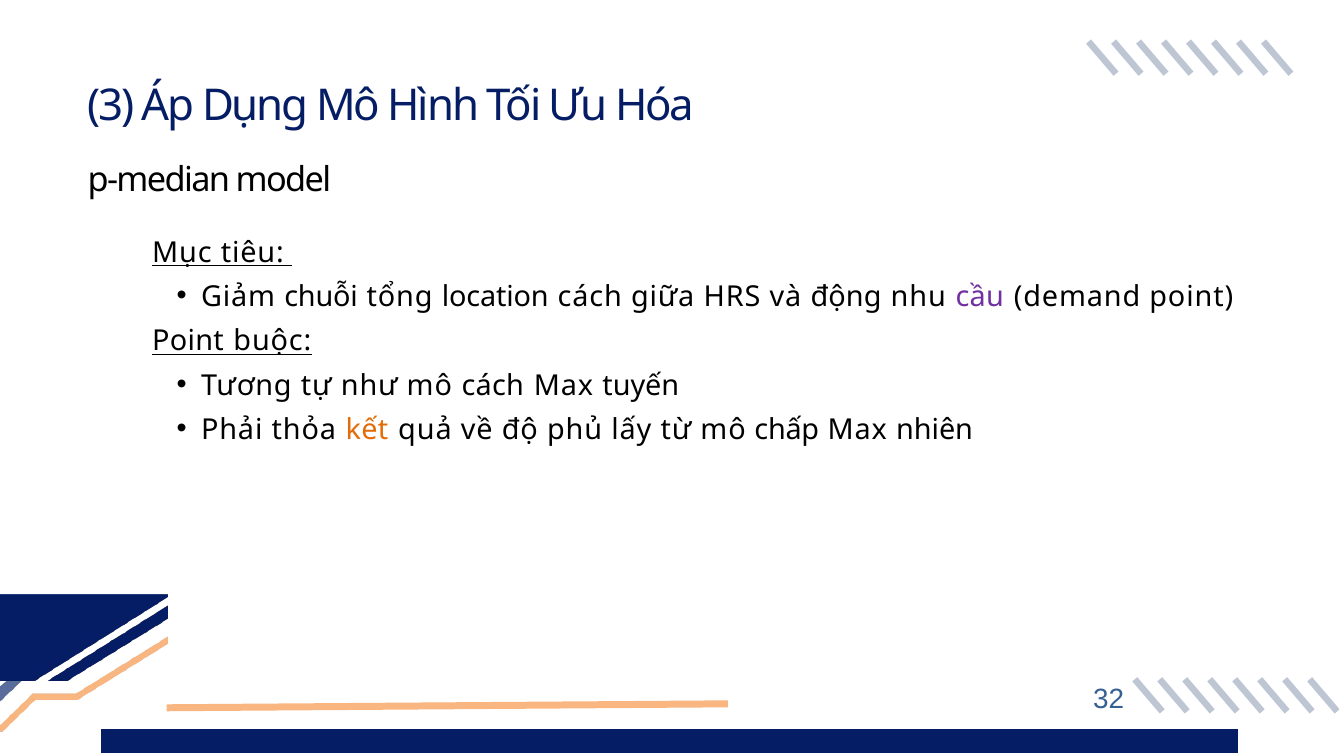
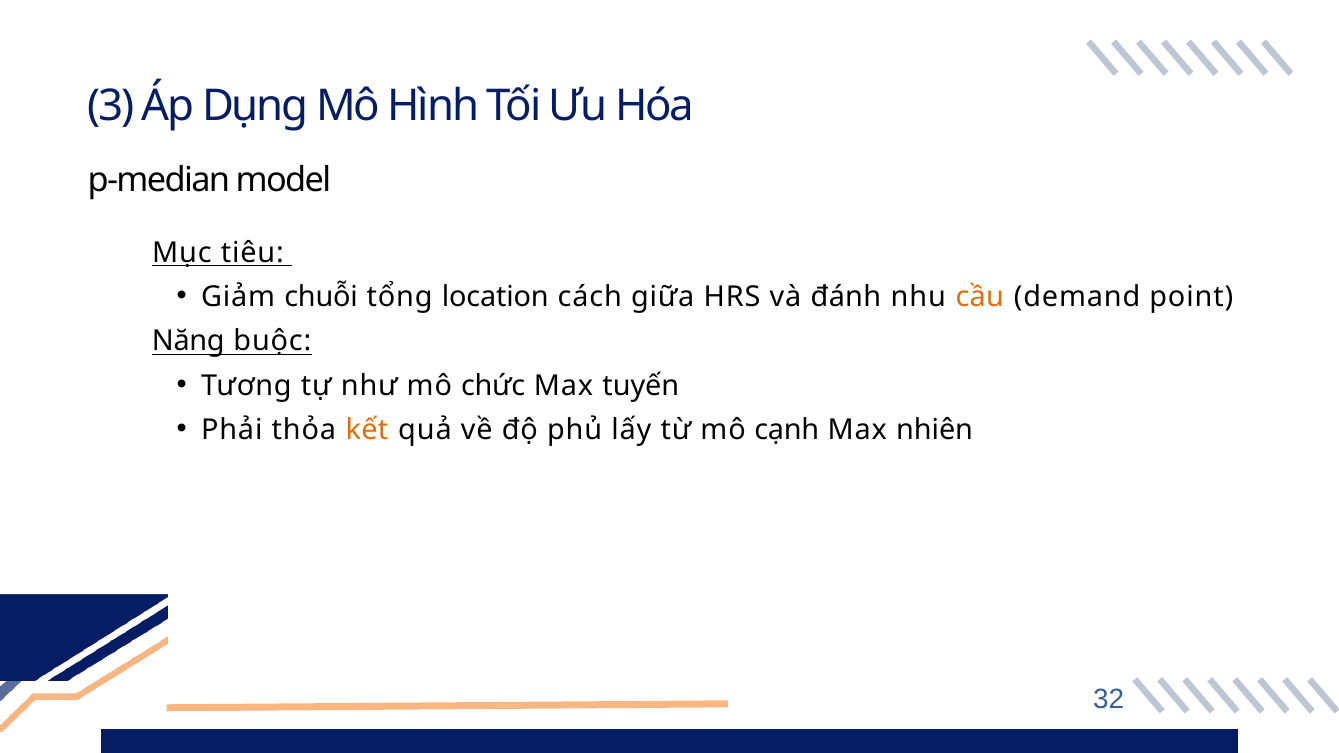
động: động -> đánh (846, 297)
cầu colour: purple -> orange (980, 297)
Point: Point -> Năng (188, 341)
mô cách: cách -> chức (493, 386)
chấp: chấp -> cạnh (787, 430)
